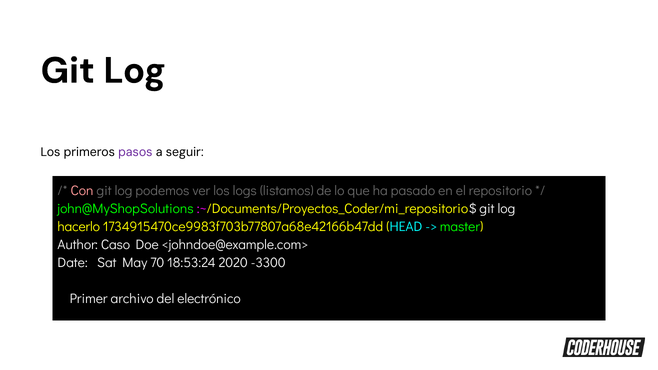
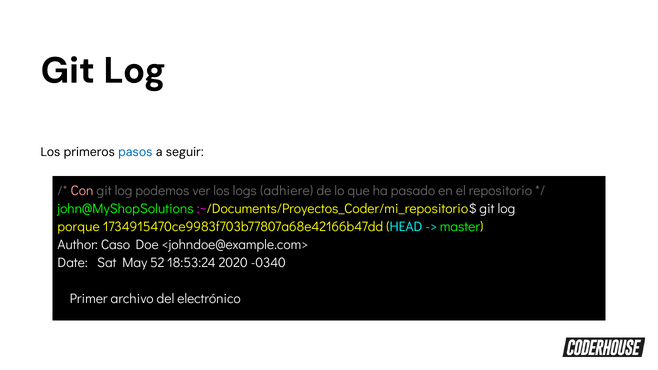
pasos colour: purple -> blue (135, 152)
listamos: listamos -> adhiere (287, 191)
hacerlo: hacerlo -> porque (79, 227)
70: 70 -> 52 (157, 263)
-3300: -3300 -> -0340 (268, 263)
